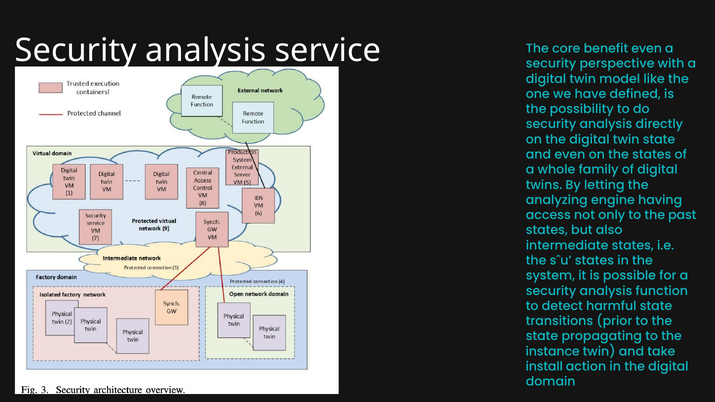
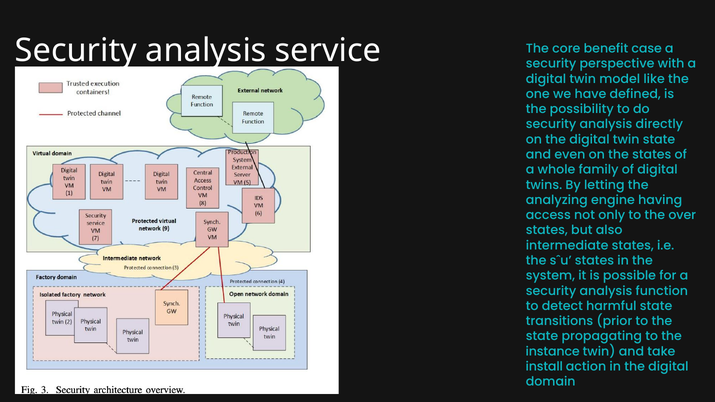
benefit even: even -> case (647, 49)
past: past -> over (682, 215)
